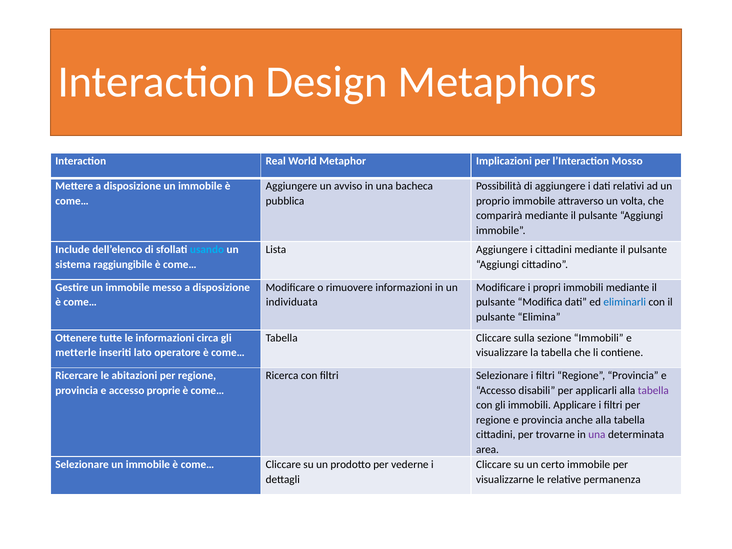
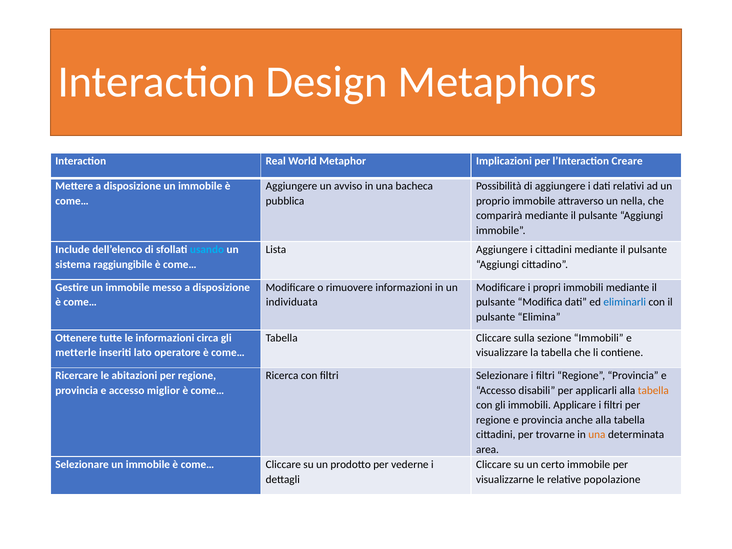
Mosso: Mosso -> Creare (627, 161)
volta: volta -> nella (633, 201)
proprie: proprie -> miglior (163, 390)
tabella colour: purple -> orange (653, 390)
una colour: purple -> orange (597, 435)
permanenza: permanenza -> popolazione (612, 479)
